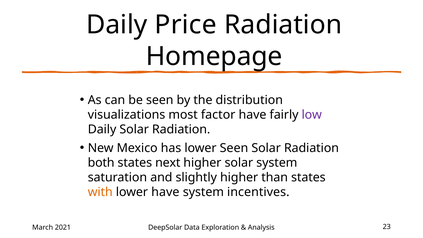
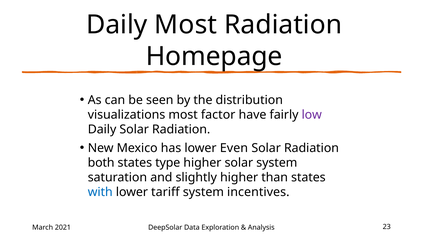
Daily Price: Price -> Most (186, 25)
lower Seen: Seen -> Even (234, 148)
next: next -> type (168, 163)
with colour: orange -> blue (100, 192)
lower have: have -> tariff (165, 192)
